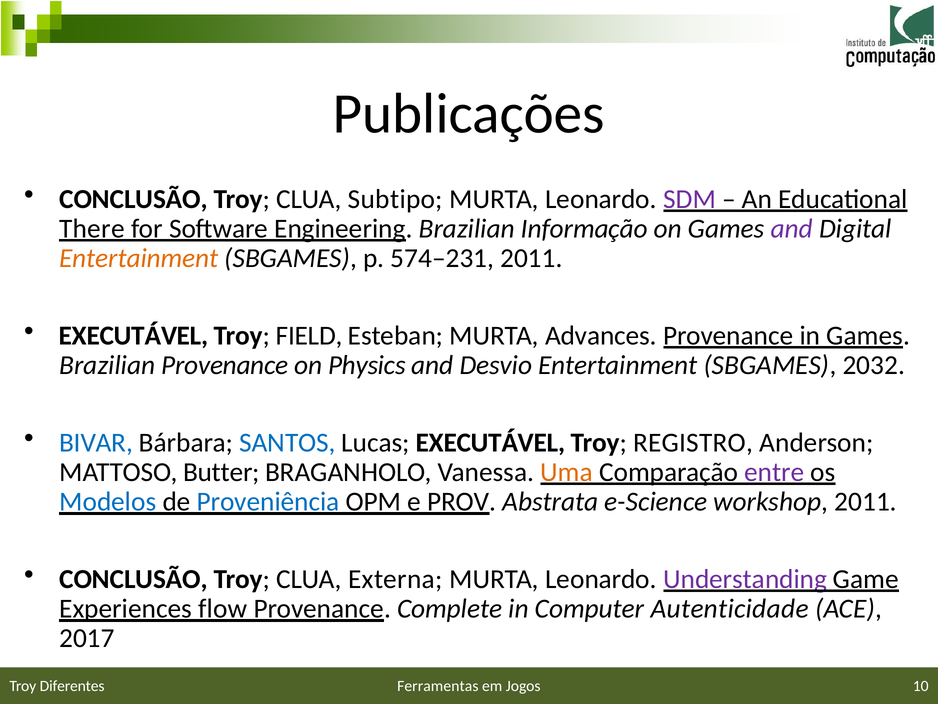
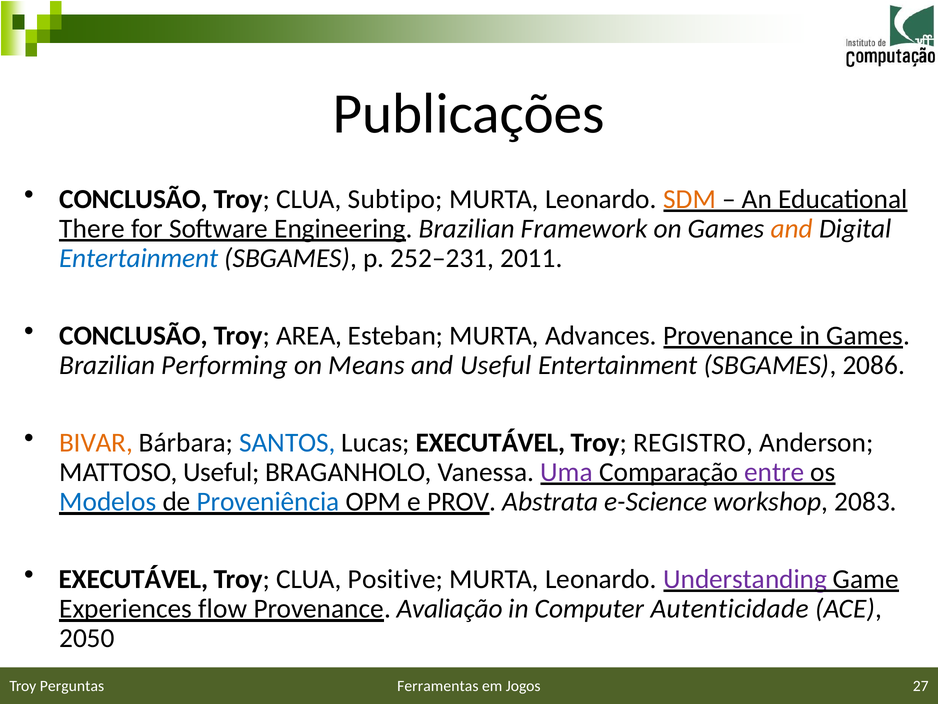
SDM colour: purple -> orange (690, 199)
Informação: Informação -> Framework (584, 228)
and colour: purple -> orange (792, 228)
Entertainment colour: orange -> blue (139, 258)
574–231: 574–231 -> 252–231 (442, 258)
EXECUTÁVEL: EXECUTÁVEL -> CONCLUSÃO (133, 335)
FIELD: FIELD -> AREA (309, 335)
Brazilian Provenance: Provenance -> Performing (225, 365)
Physics: Physics -> Means (367, 365)
and Desvio: Desvio -> Useful (496, 365)
2032: 2032 -> 2086 (874, 365)
BIVAR colour: blue -> orange (96, 442)
MATTOSO Butter: Butter -> Useful (221, 472)
Uma colour: orange -> purple (567, 472)
workshop 2011: 2011 -> 2083 (866, 501)
CONCLUSÃO: CONCLUSÃO -> EXECUTÁVEL (134, 579)
Externa: Externa -> Positive (395, 579)
Complete: Complete -> Avaliação (450, 608)
2017: 2017 -> 2050 (87, 638)
10: 10 -> 27 (921, 686)
Diferentes: Diferentes -> Perguntas (72, 686)
